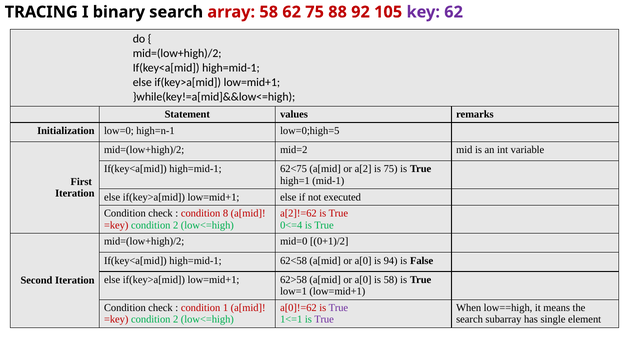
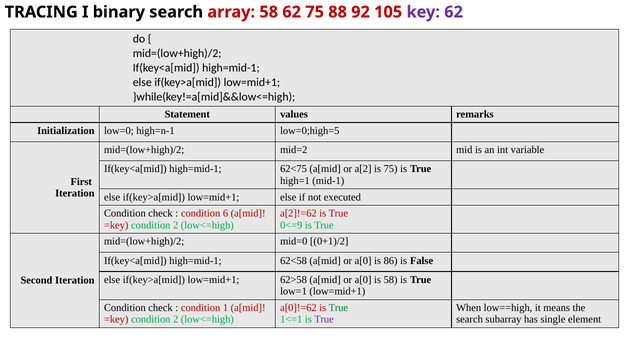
8: 8 -> 6 (226, 213)
0<=4: 0<=4 -> 0<=9 (291, 225)
94: 94 -> 86 (391, 260)
True colour: purple -> green (338, 308)
